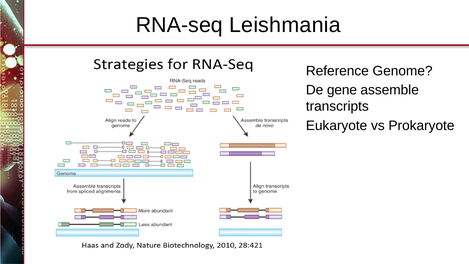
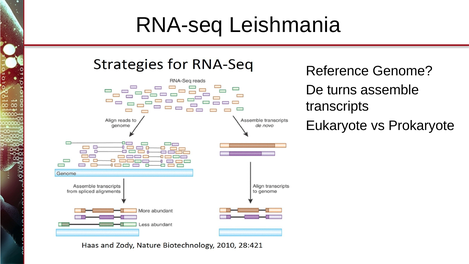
gene: gene -> turns (342, 90)
